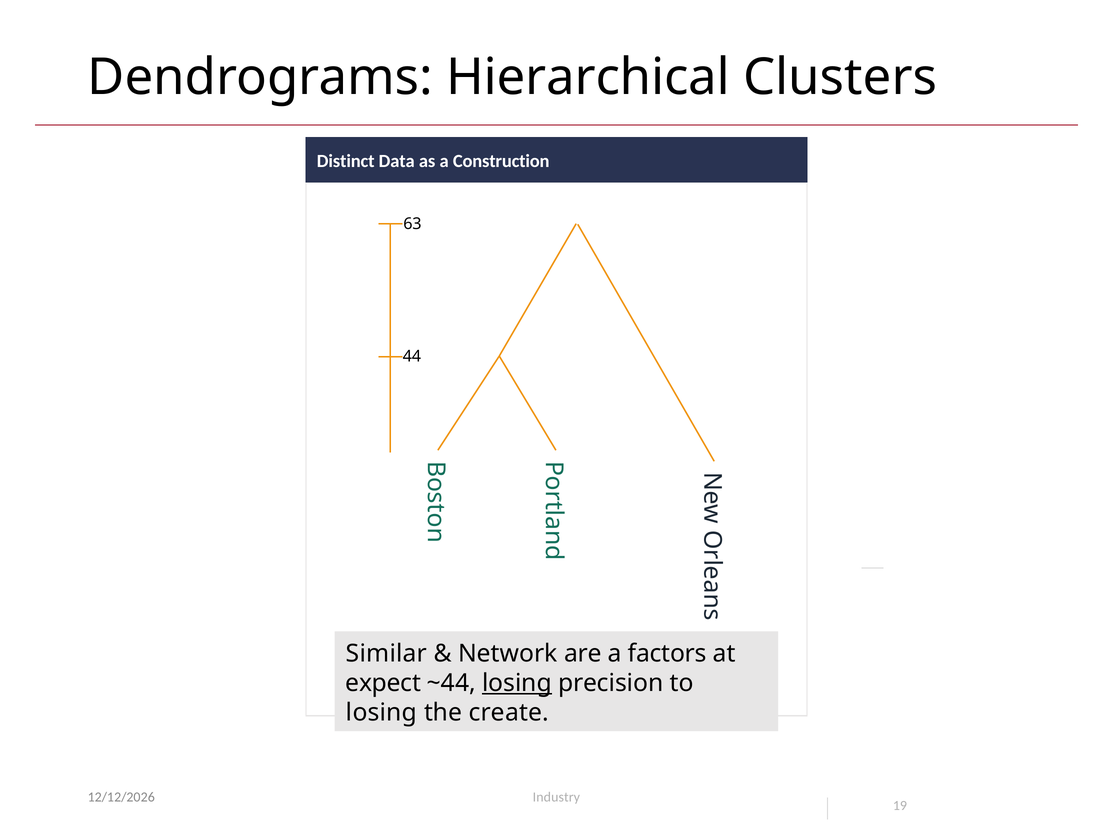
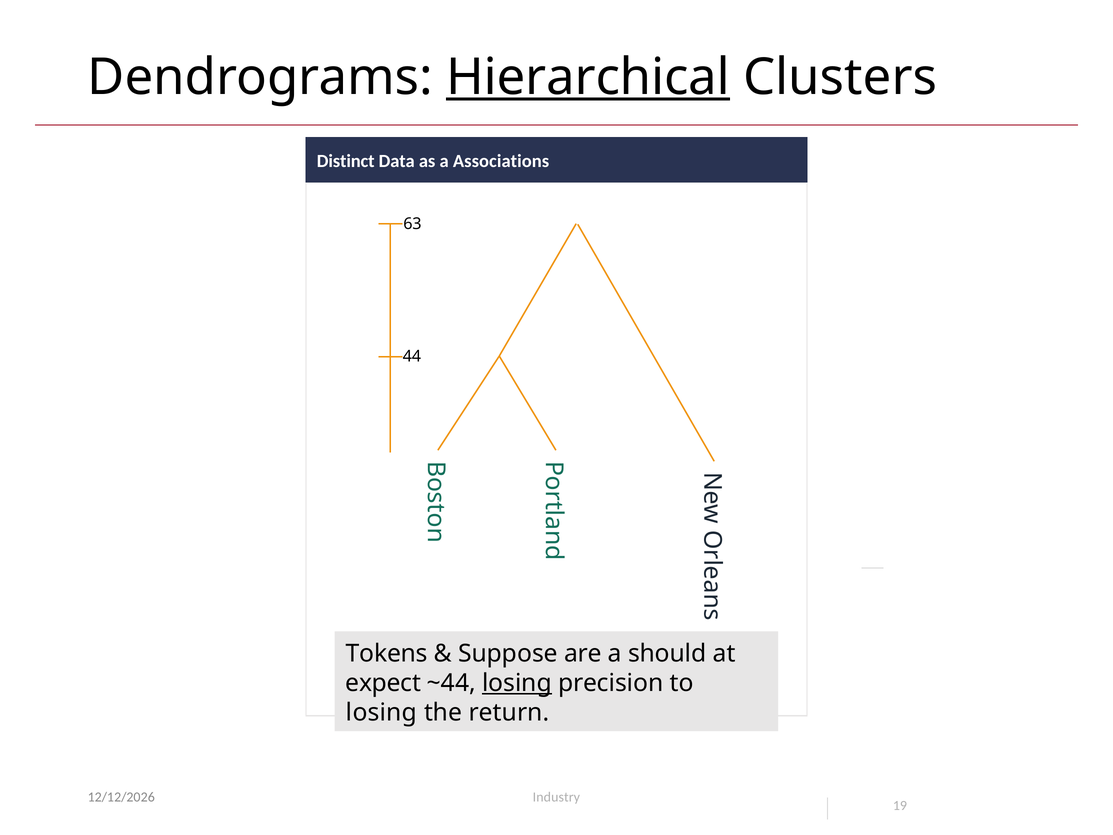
Hierarchical underline: none -> present (588, 77)
Construction: Construction -> Associations (501, 161)
Similar: Similar -> Tokens (387, 653)
Network: Network -> Suppose (508, 653)
factors: factors -> should (667, 653)
create: create -> return (509, 712)
